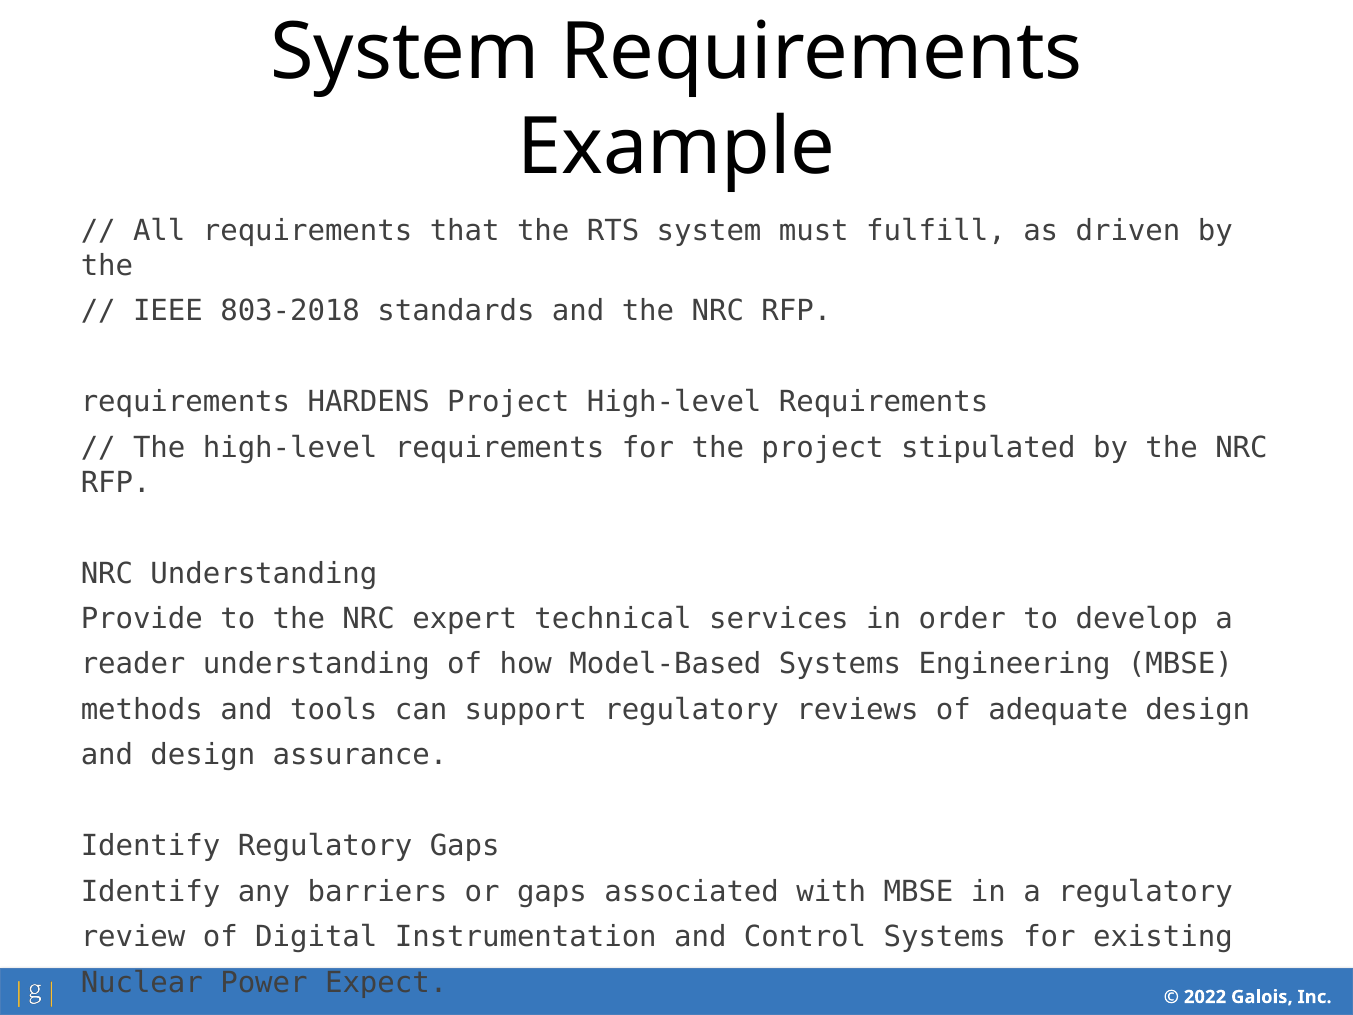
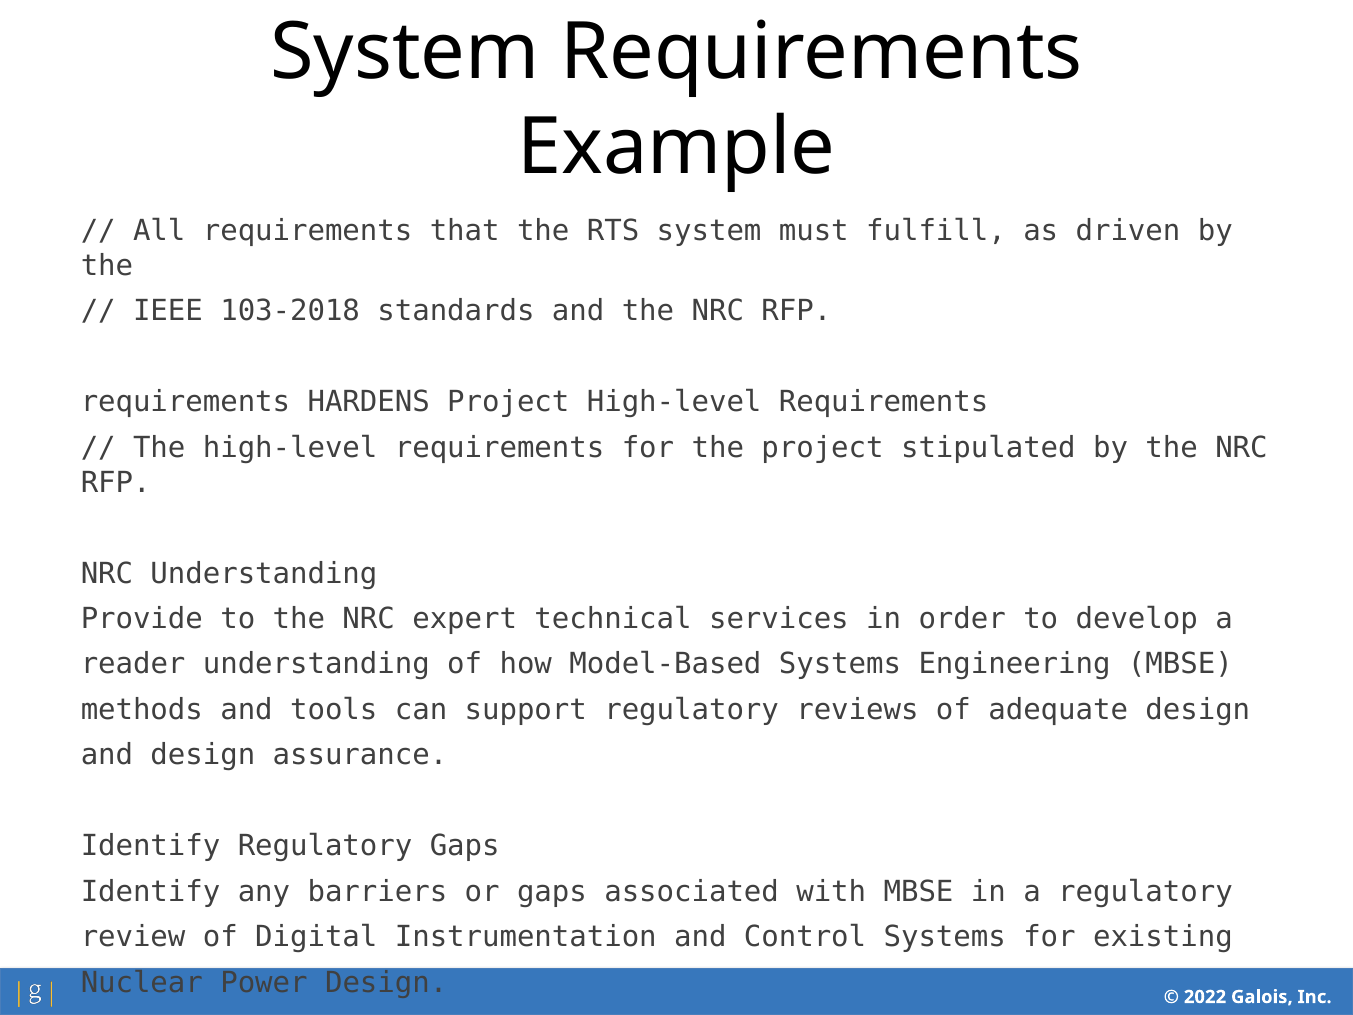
803-2018: 803-2018 -> 103-2018 (290, 311)
Power Expect: Expect -> Design (386, 982)
